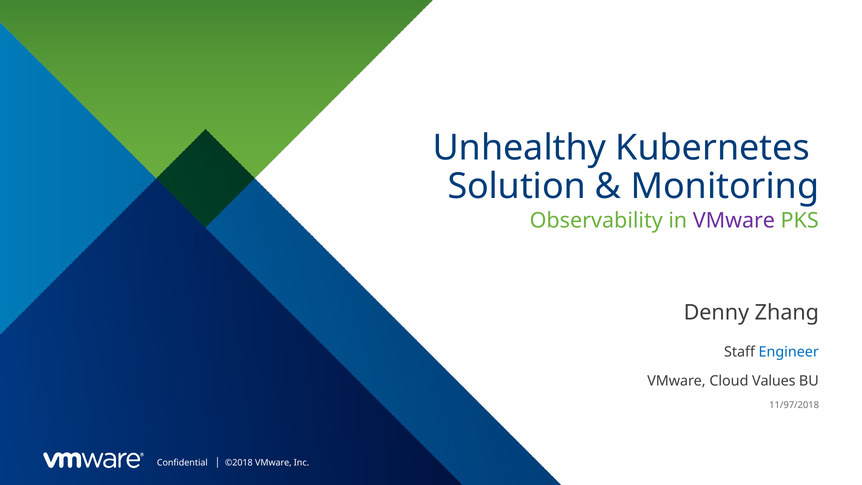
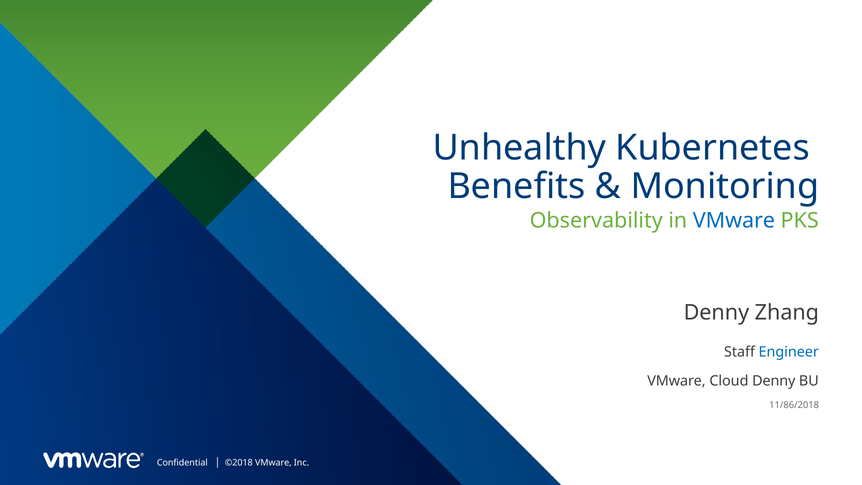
Solution: Solution -> Benefits (517, 186)
VMware colour: purple -> blue (734, 221)
Cloud Values: Values -> Denny (774, 381)
11/97/2018: 11/97/2018 -> 11/86/2018 (794, 405)
